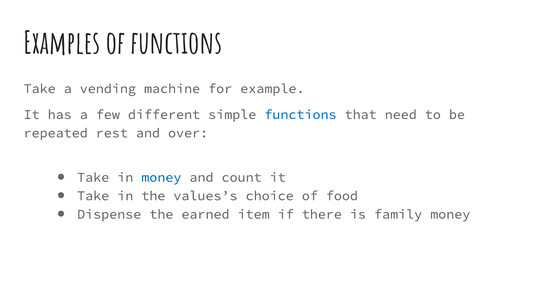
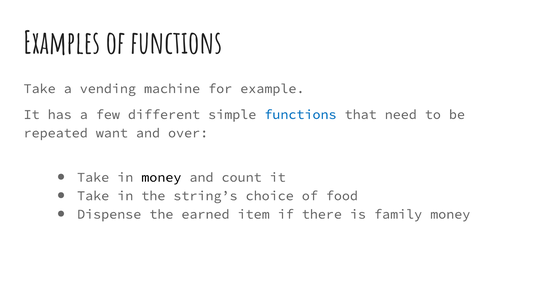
rest: rest -> want (112, 133)
money colour: blue -> black (161, 177)
values’s: values’s -> string’s (205, 196)
